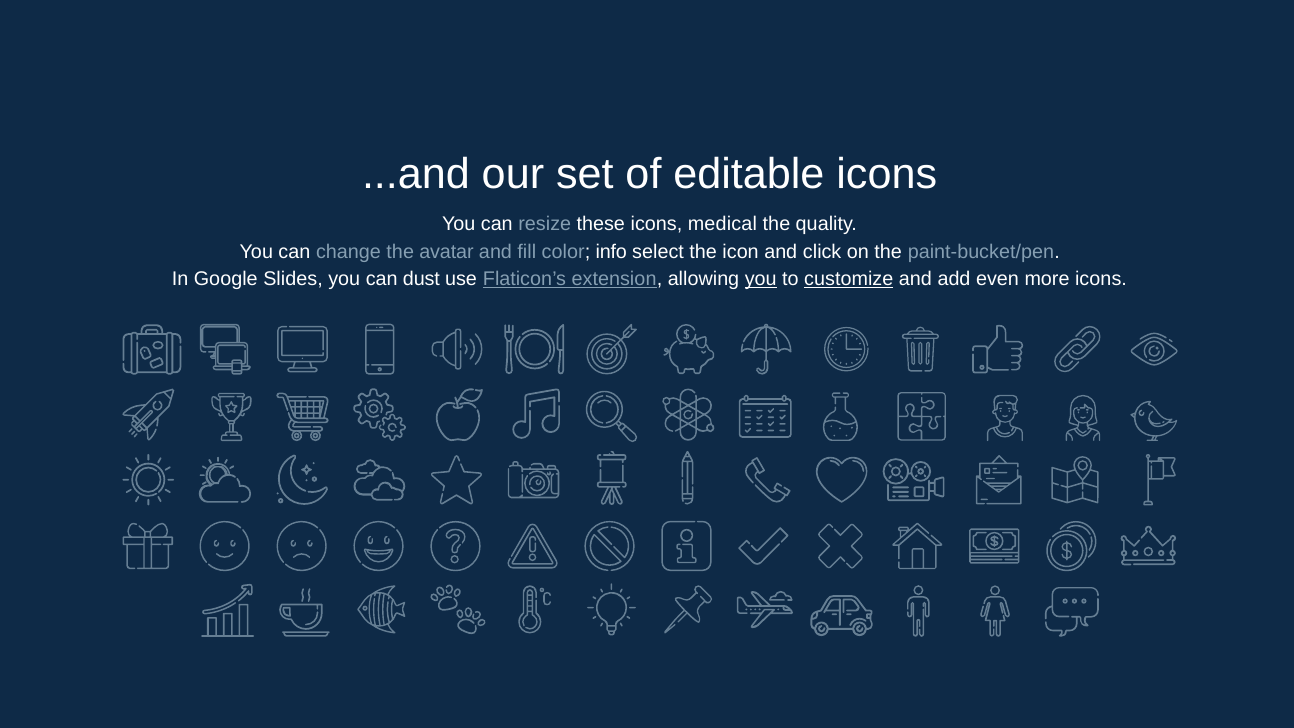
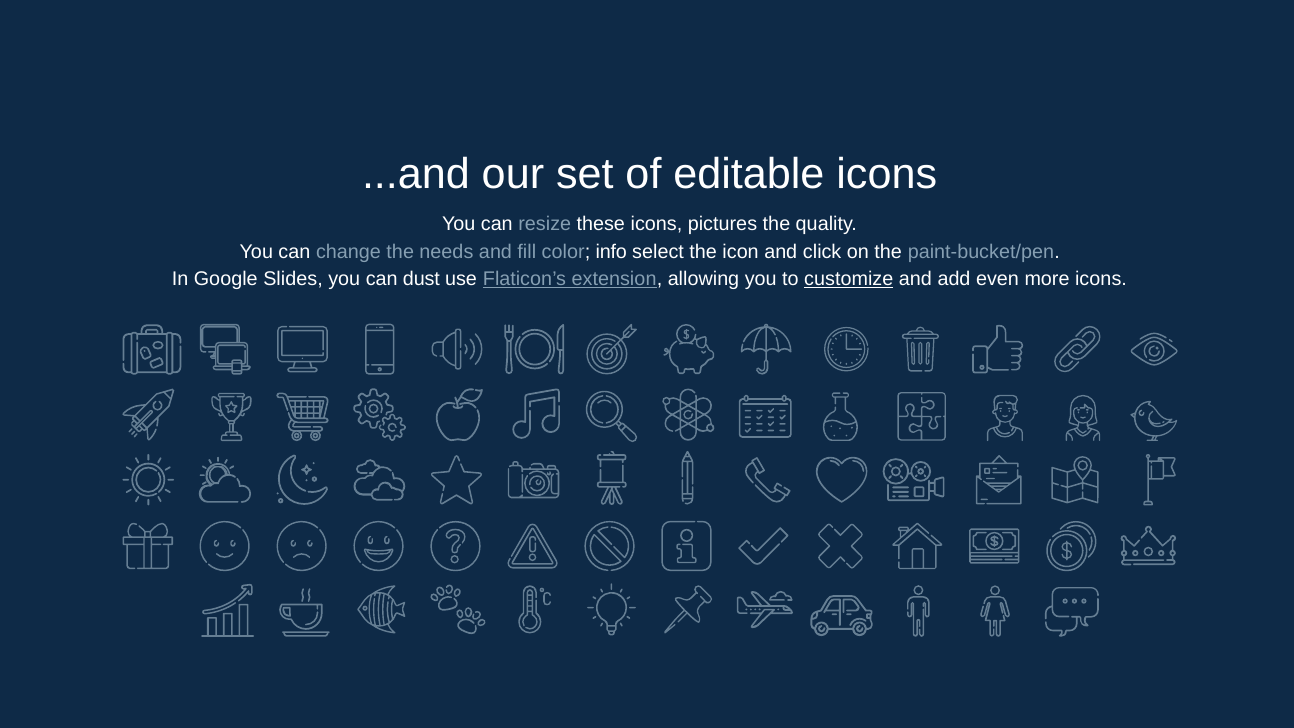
medical: medical -> pictures (722, 224)
avatar: avatar -> needs (446, 251)
you underline: present -> none (761, 279)
